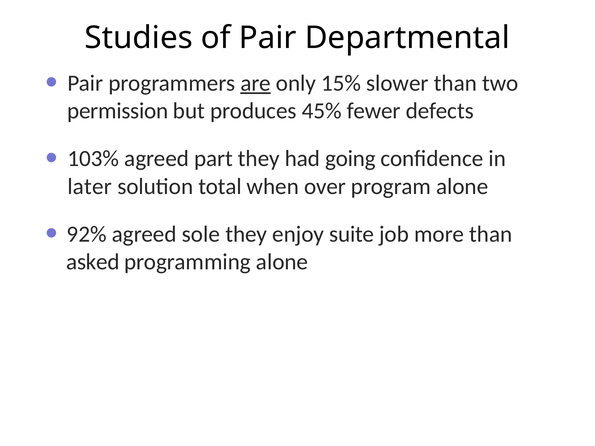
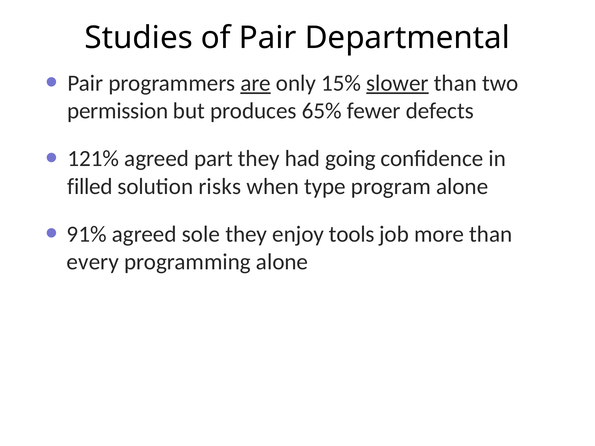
slower underline: none -> present (397, 83)
45%: 45% -> 65% (322, 111)
103%: 103% -> 121% (93, 159)
later: later -> filled (90, 187)
total: total -> risks (220, 187)
over: over -> type (325, 187)
92%: 92% -> 91% (87, 234)
suite: suite -> tools (352, 234)
asked: asked -> every (93, 262)
